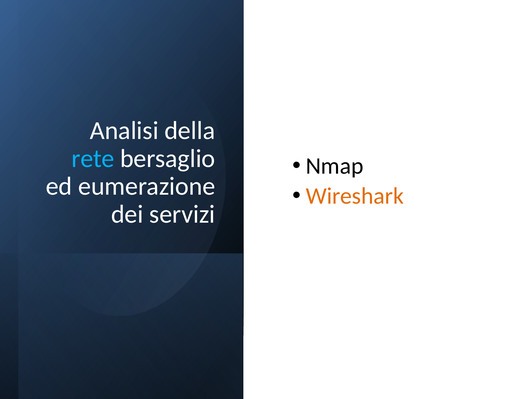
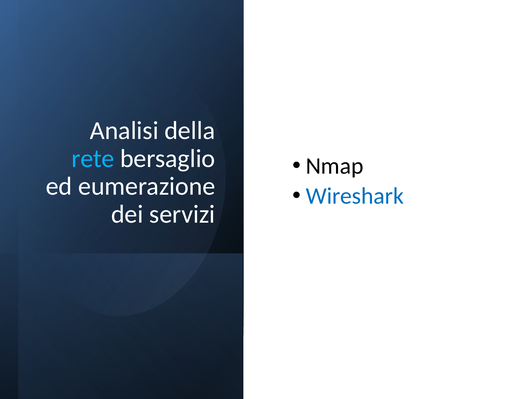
Wireshark colour: orange -> blue (355, 196)
